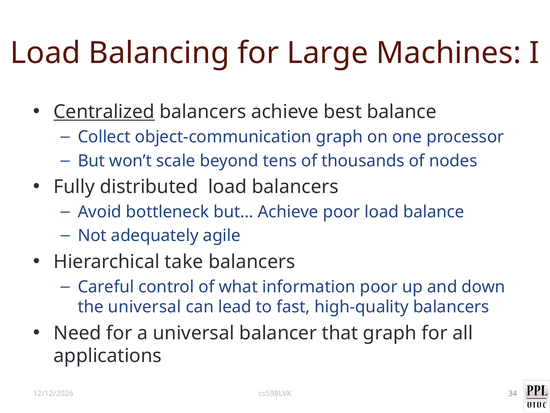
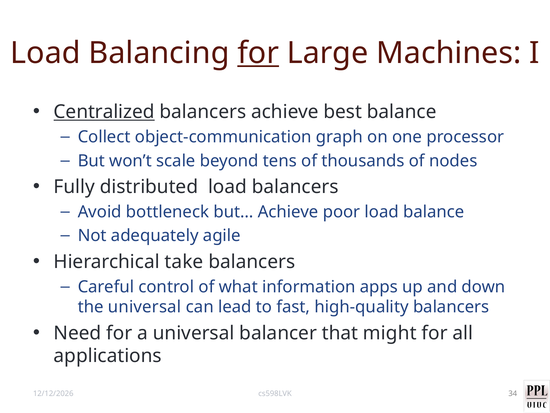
for underline: none -> present (258, 53)
information poor: poor -> apps (379, 286)
that graph: graph -> might (390, 333)
